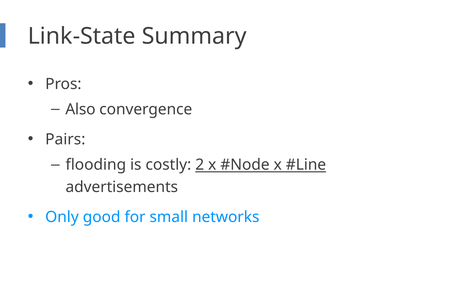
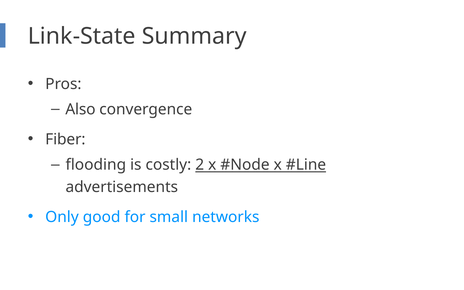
Pairs: Pairs -> Fiber (65, 139)
